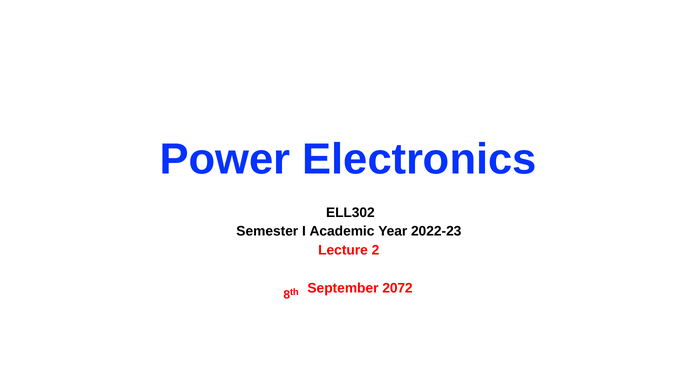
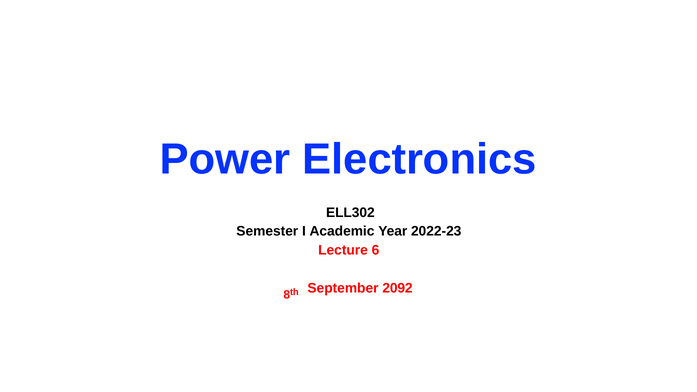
2: 2 -> 6 (376, 250)
2072: 2072 -> 2092 (398, 288)
